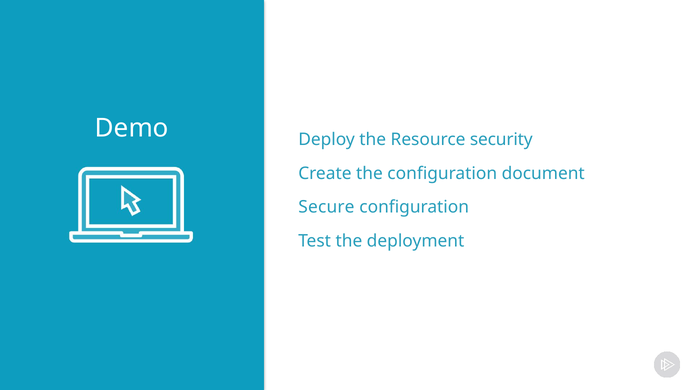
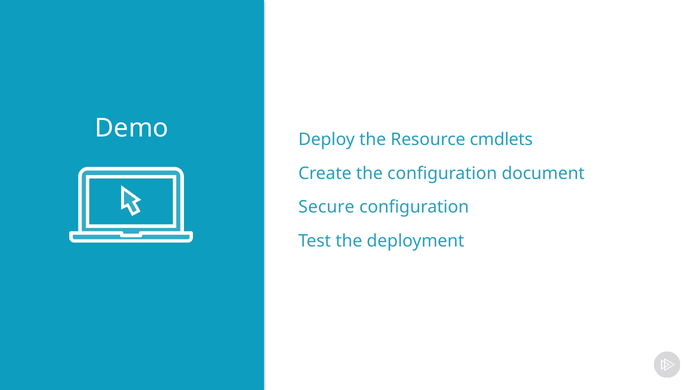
security: security -> cmdlets (501, 140)
